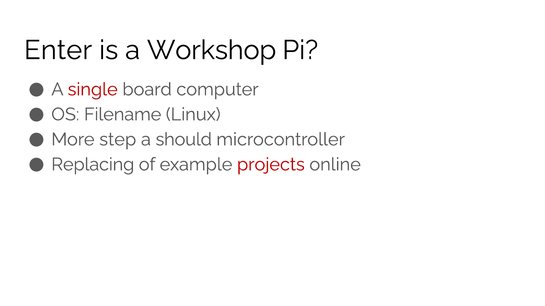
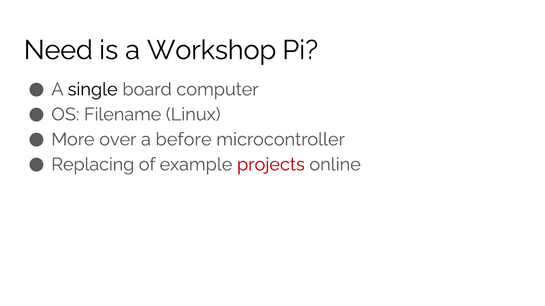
Enter: Enter -> Need (58, 50)
single colour: red -> black (93, 90)
step: step -> over (118, 140)
should: should -> before (184, 140)
